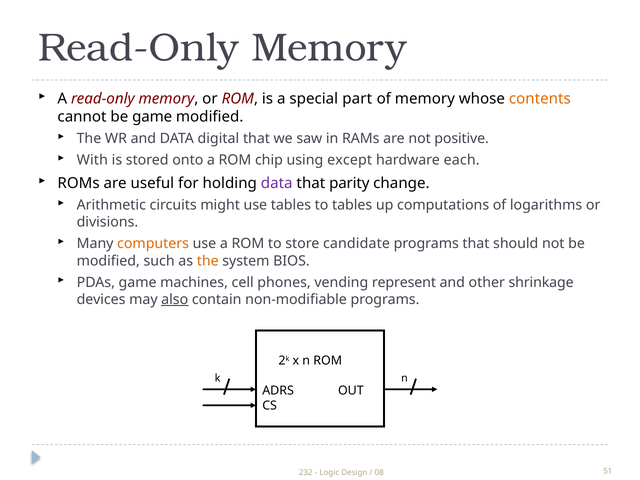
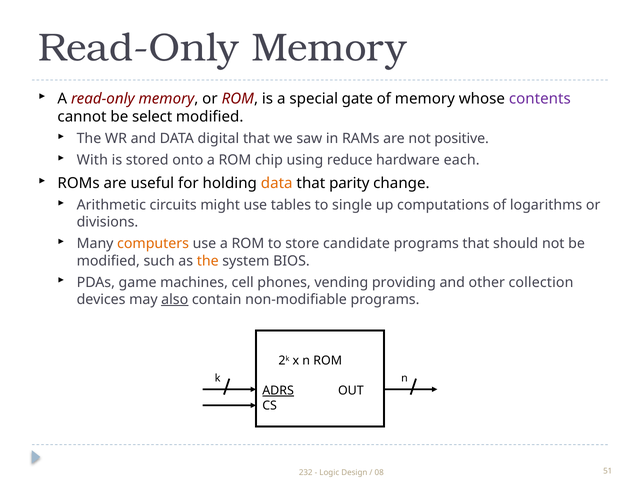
part: part -> gate (357, 99)
contents colour: orange -> purple (540, 99)
be game: game -> select (152, 117)
except: except -> reduce (350, 160)
data colour: purple -> orange (277, 183)
to tables: tables -> single (352, 205)
represent: represent -> providing (404, 282)
shrinkage: shrinkage -> collection (541, 282)
ADRS underline: none -> present (278, 391)
